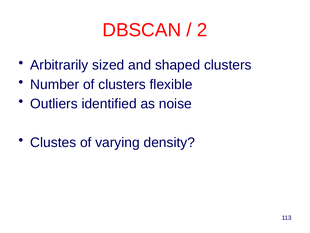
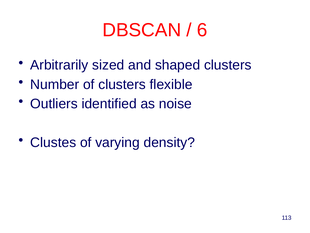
2: 2 -> 6 (202, 30)
